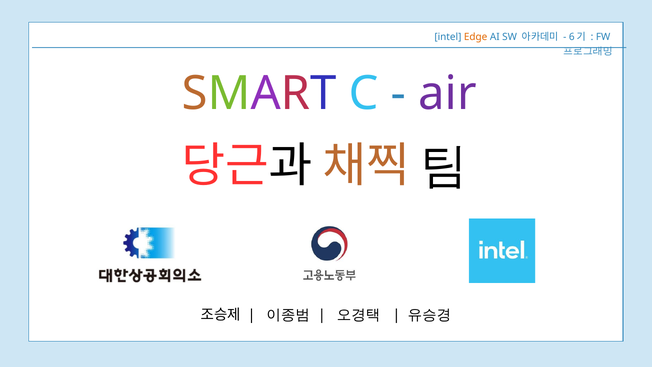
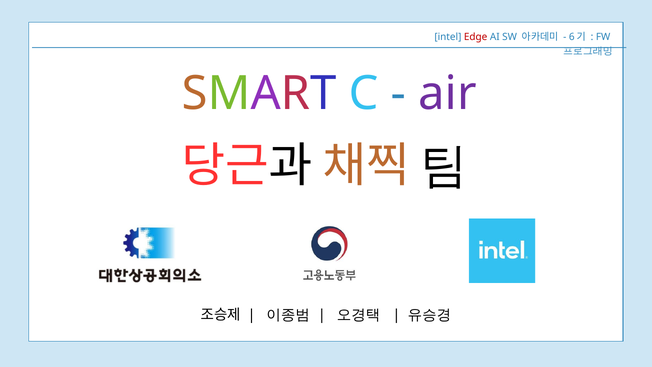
Edge colour: orange -> red (476, 37)
